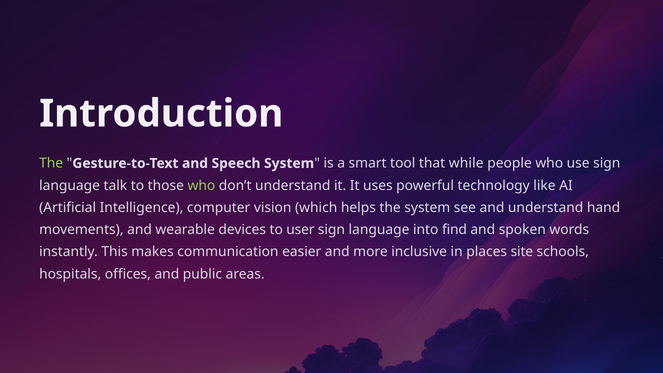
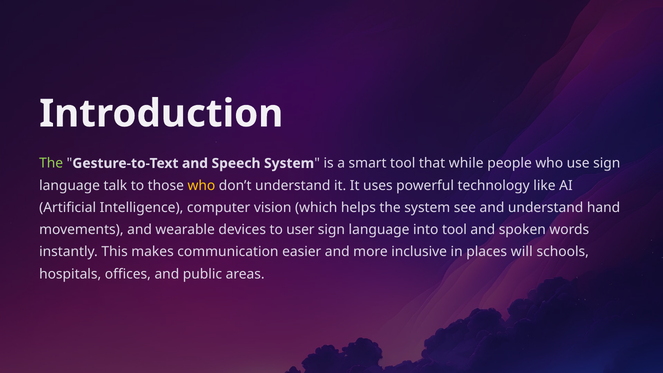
who colour: light green -> yellow (201, 185)
into find: find -> tool (454, 230)
site: site -> will (522, 252)
